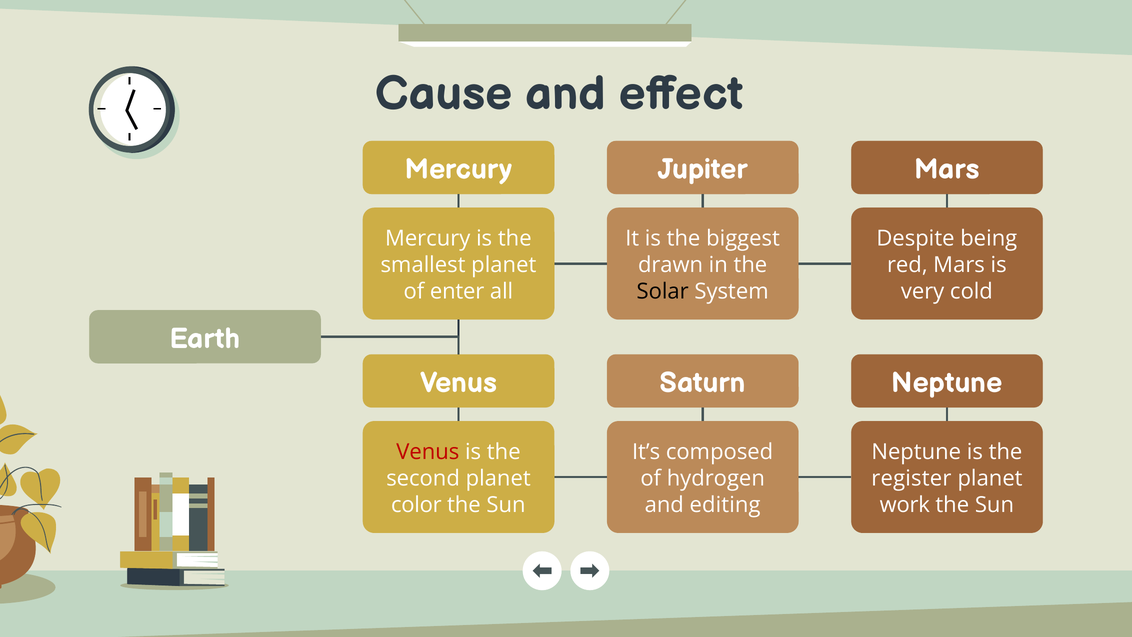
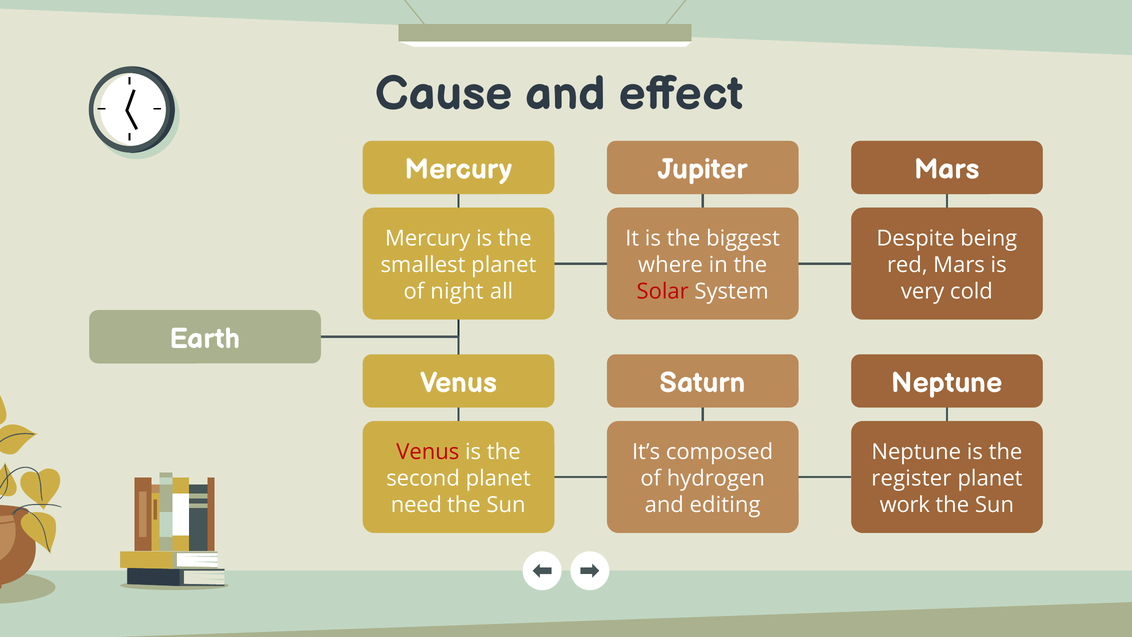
drawn: drawn -> where (670, 265)
enter: enter -> night (457, 291)
Solar colour: black -> red (663, 291)
color: color -> need (416, 505)
